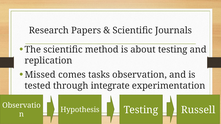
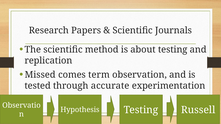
tasks: tasks -> term (99, 75)
integrate: integrate -> accurate (110, 86)
